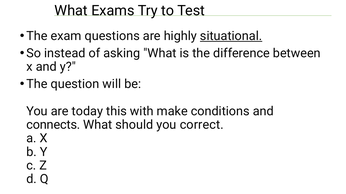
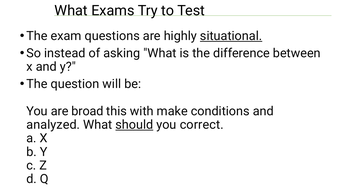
today: today -> broad (87, 112)
connects: connects -> analyzed (53, 125)
should underline: none -> present (134, 125)
